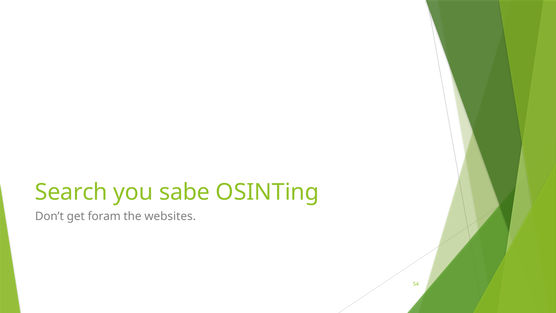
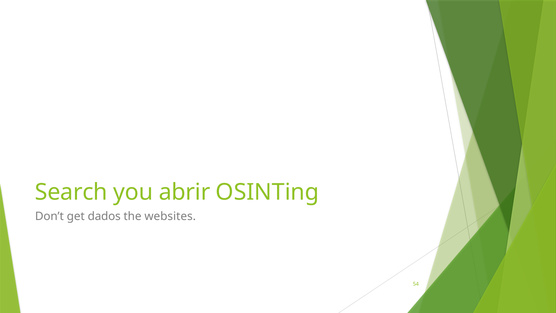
sabe: sabe -> abrir (185, 192)
foram: foram -> dados (104, 216)
